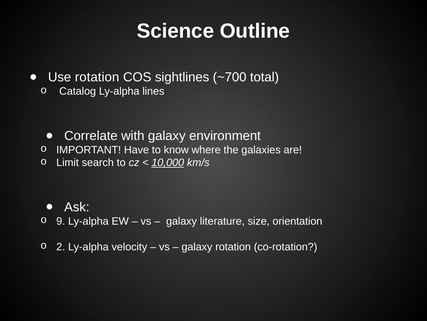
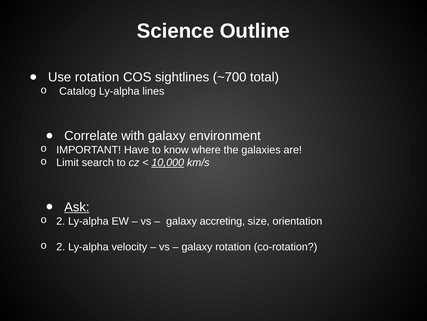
Ask underline: none -> present (77, 207)
9: 9 -> 2 (61, 221)
literature: literature -> accreting (222, 221)
